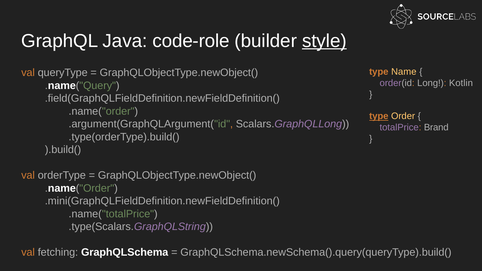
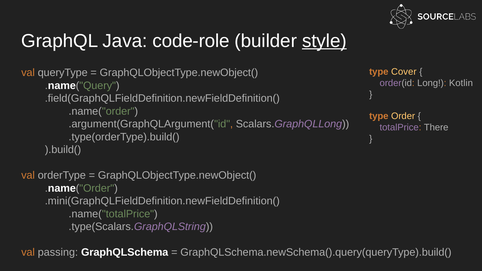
Name: Name -> Cover (404, 72)
type underline: present -> none (379, 116)
Brand: Brand -> There (436, 128)
fetching: fetching -> passing (58, 253)
